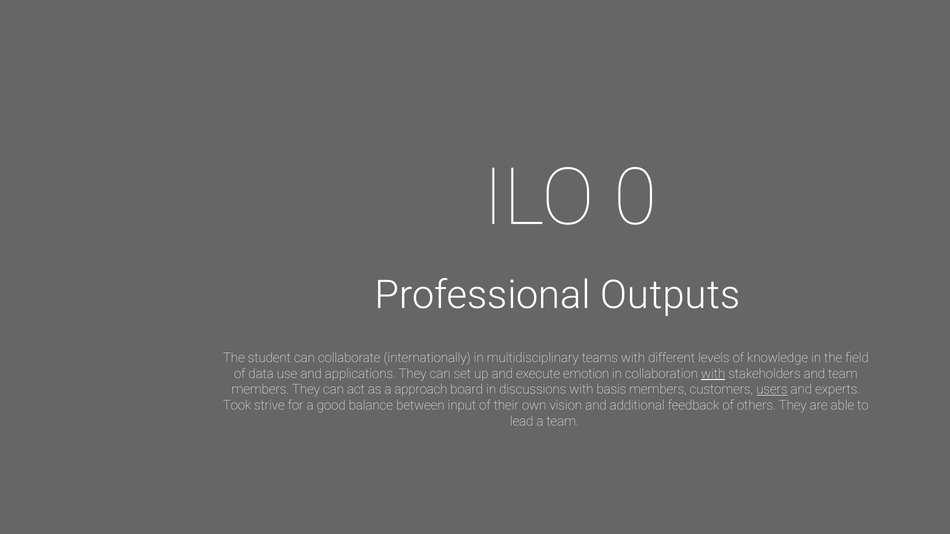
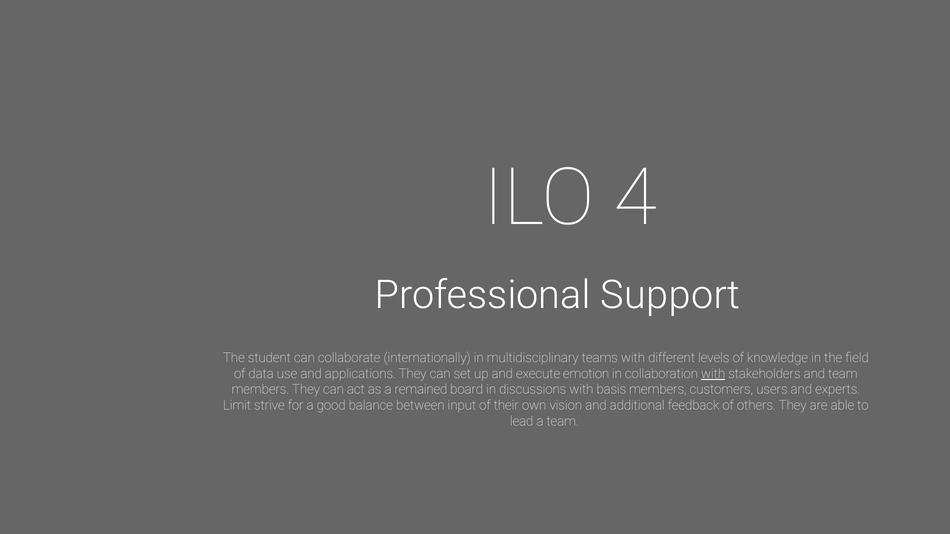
0: 0 -> 4 (635, 198)
Outputs: Outputs -> Support (670, 295)
approach: approach -> remained (421, 390)
users underline: present -> none (772, 390)
Took: Took -> Limit (237, 406)
